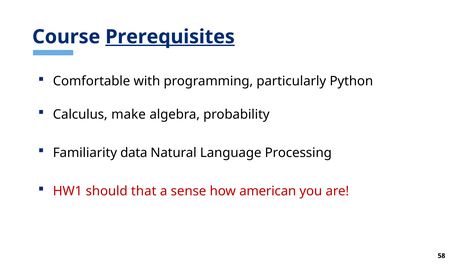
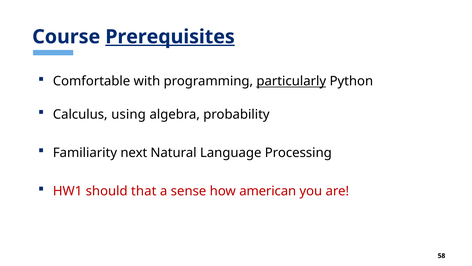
particularly underline: none -> present (291, 81)
make: make -> using (129, 114)
data: data -> next (134, 153)
